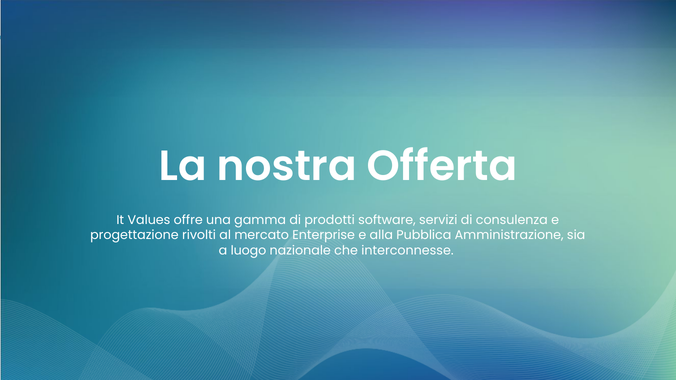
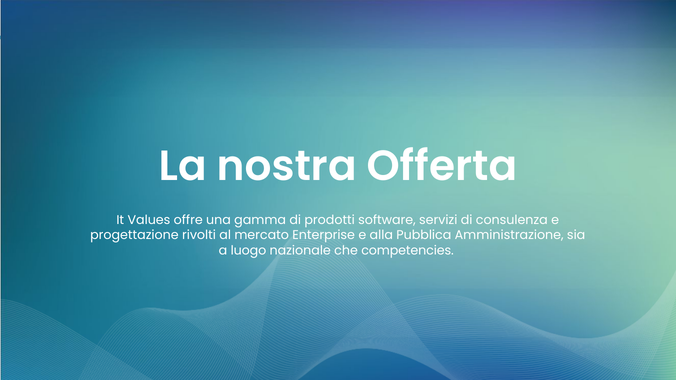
interconnesse: interconnesse -> competencies (407, 251)
